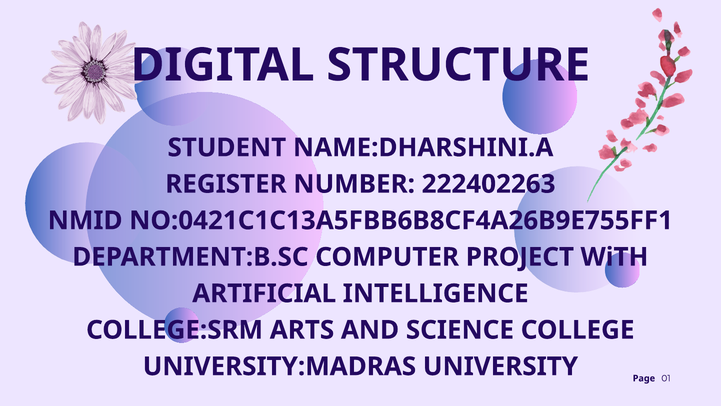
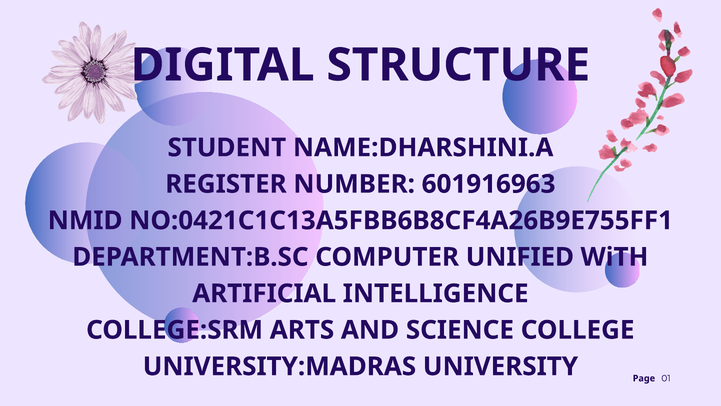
222402263: 222402263 -> 601916963 (489, 184)
PROJECT: PROJECT -> UNIFIED (520, 257)
